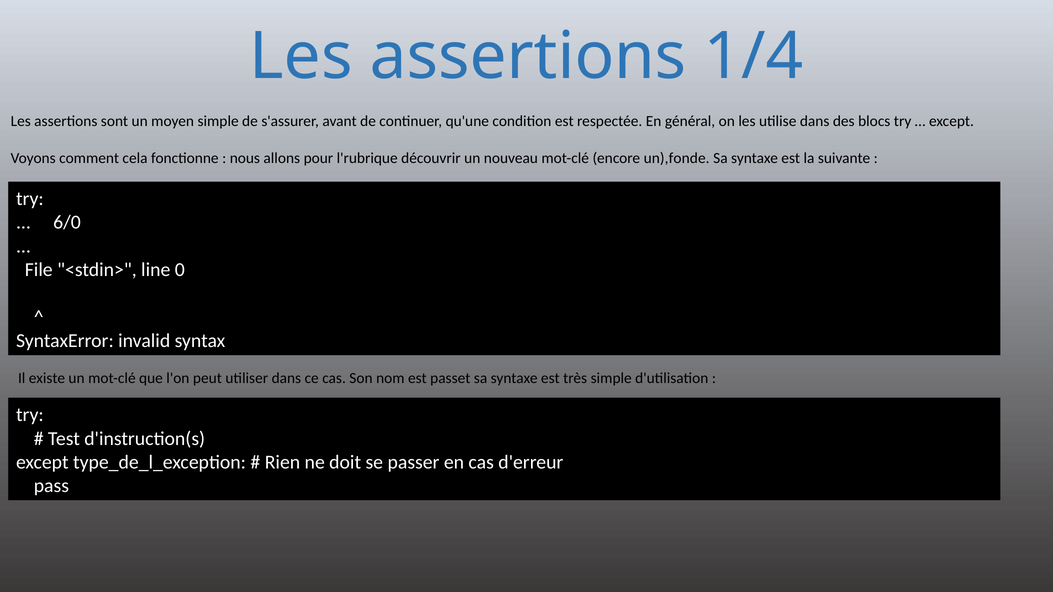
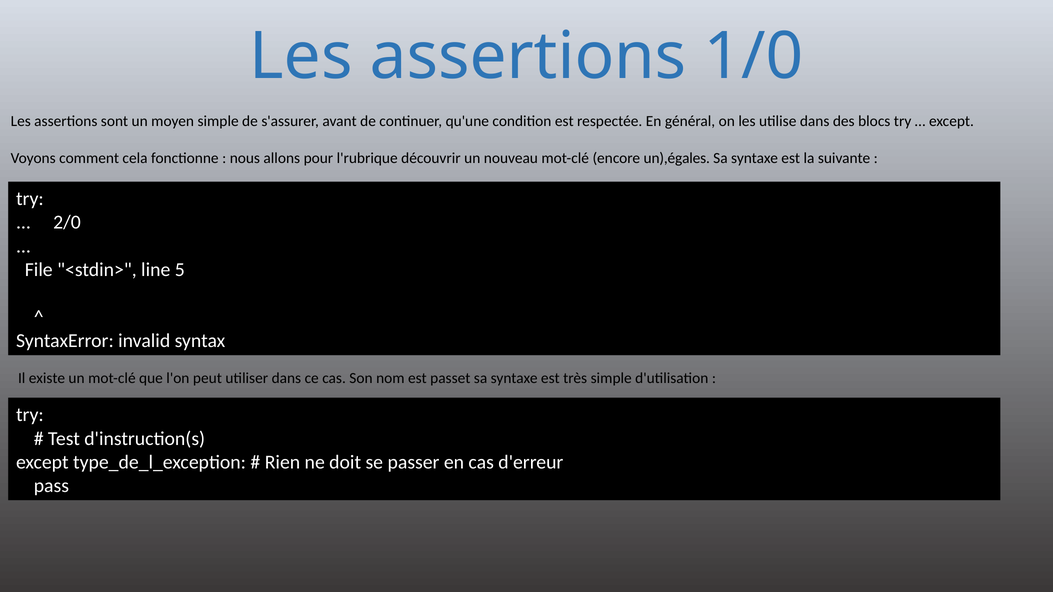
1/4: 1/4 -> 1/0 (753, 57)
un),fonde: un),fonde -> un),égales (677, 158)
6/0: 6/0 -> 2/0 (67, 223)
0: 0 -> 5 (180, 270)
